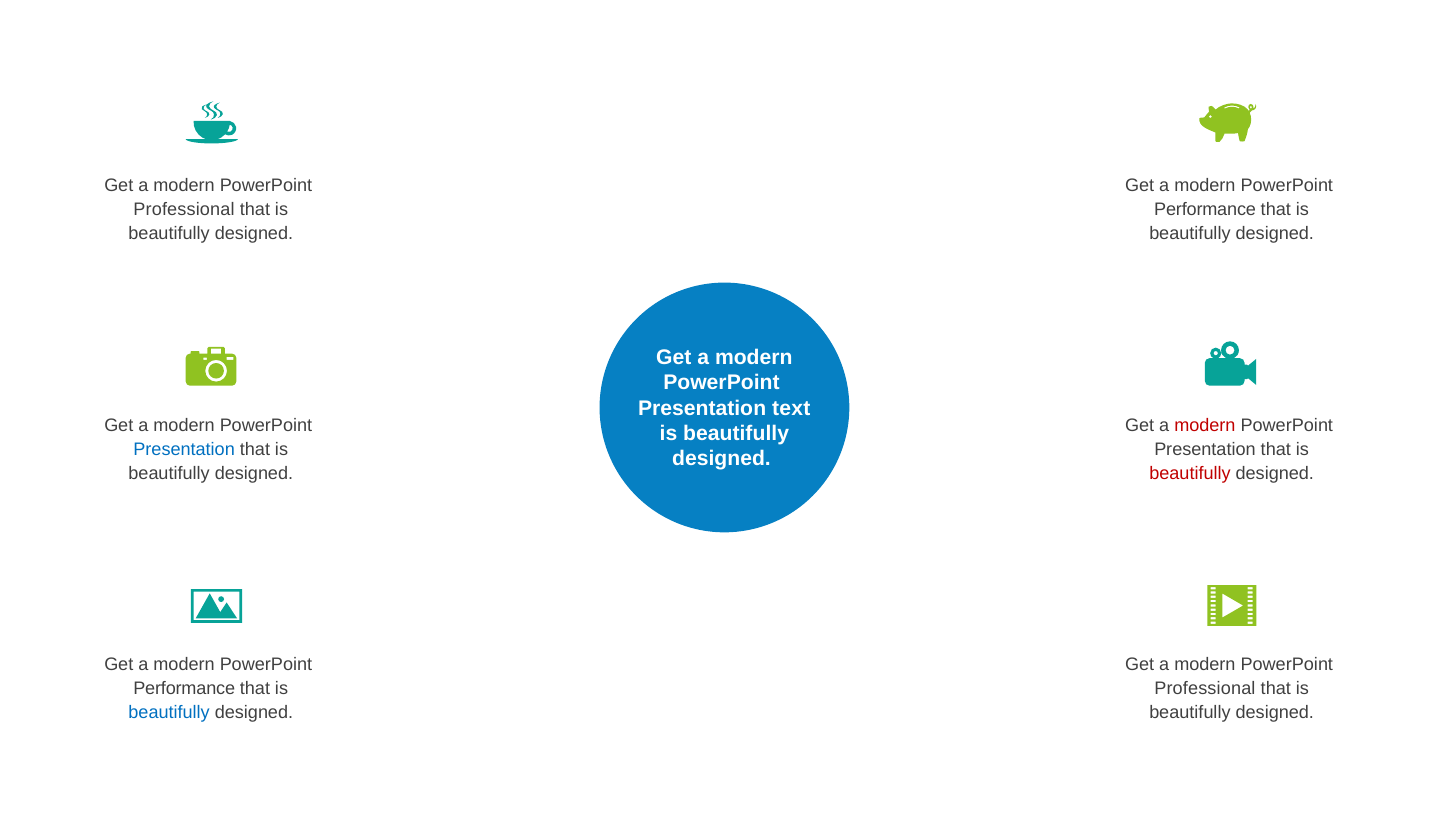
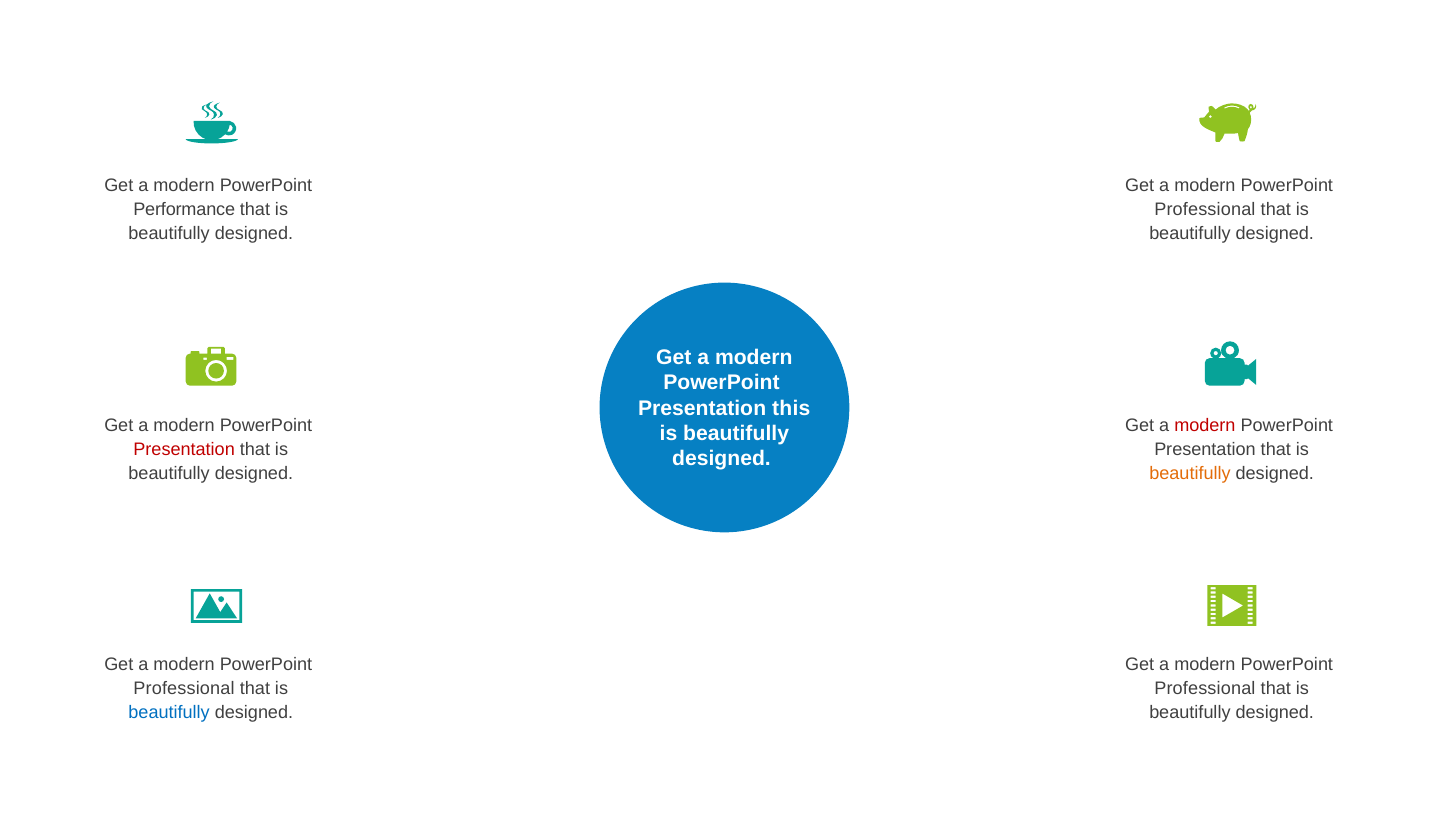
Professional: Professional -> Performance (184, 210)
Performance: Performance -> Professional (1205, 210)
text: text -> this (791, 408)
Presentation colour: blue -> red (184, 449)
beautifully colour: red -> orange (1190, 473)
Performance: Performance -> Professional (184, 689)
